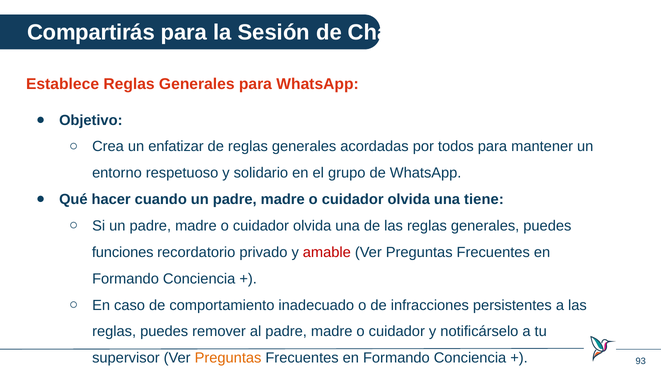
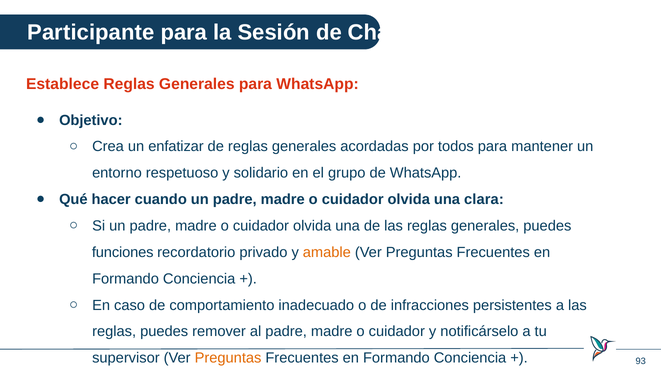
Compartirás: Compartirás -> Participante (91, 32)
tiene: tiene -> clara (484, 199)
amable colour: red -> orange (327, 252)
